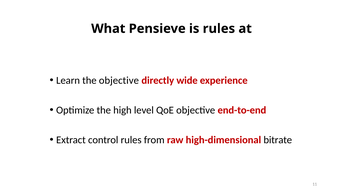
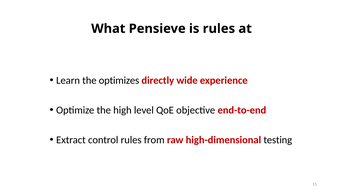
the objective: objective -> optimizes (119, 81)
bitrate: bitrate -> testing (278, 140)
